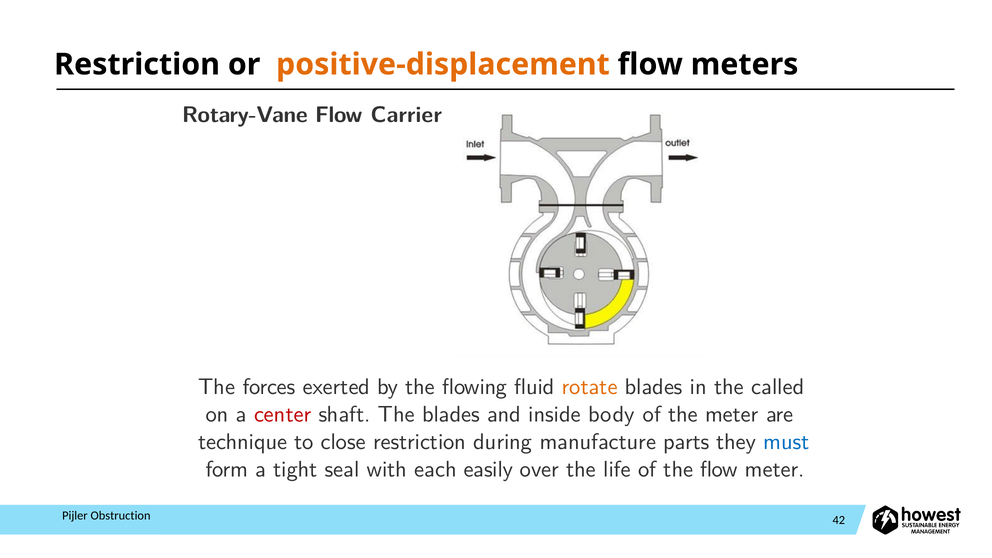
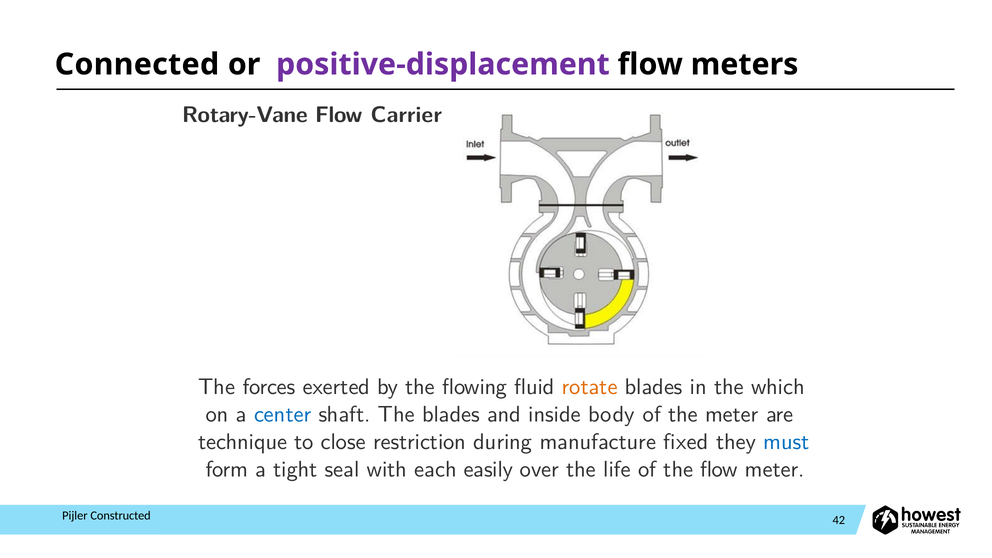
Restriction: Restriction -> Connected (137, 64)
positive-displacement colour: orange -> purple (443, 64)
called: called -> which (778, 387)
center colour: red -> blue (283, 414)
parts: parts -> fixed (686, 442)
Obstruction: Obstruction -> Constructed (121, 516)
